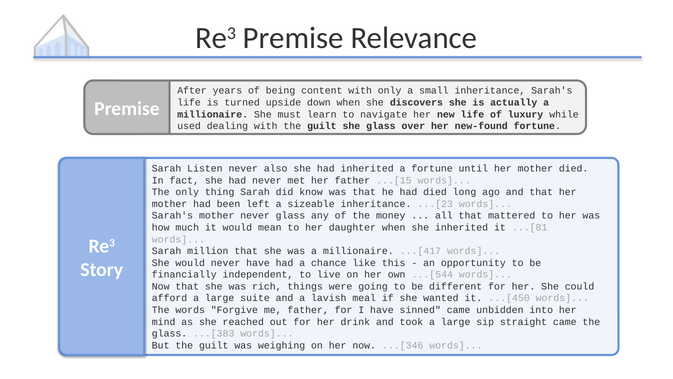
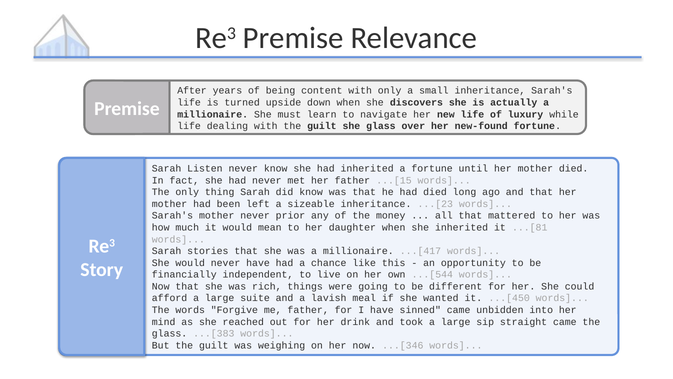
used: used -> life (189, 126)
never also: also -> know (276, 168)
never glass: glass -> prior (290, 215)
million: million -> stories (208, 251)
